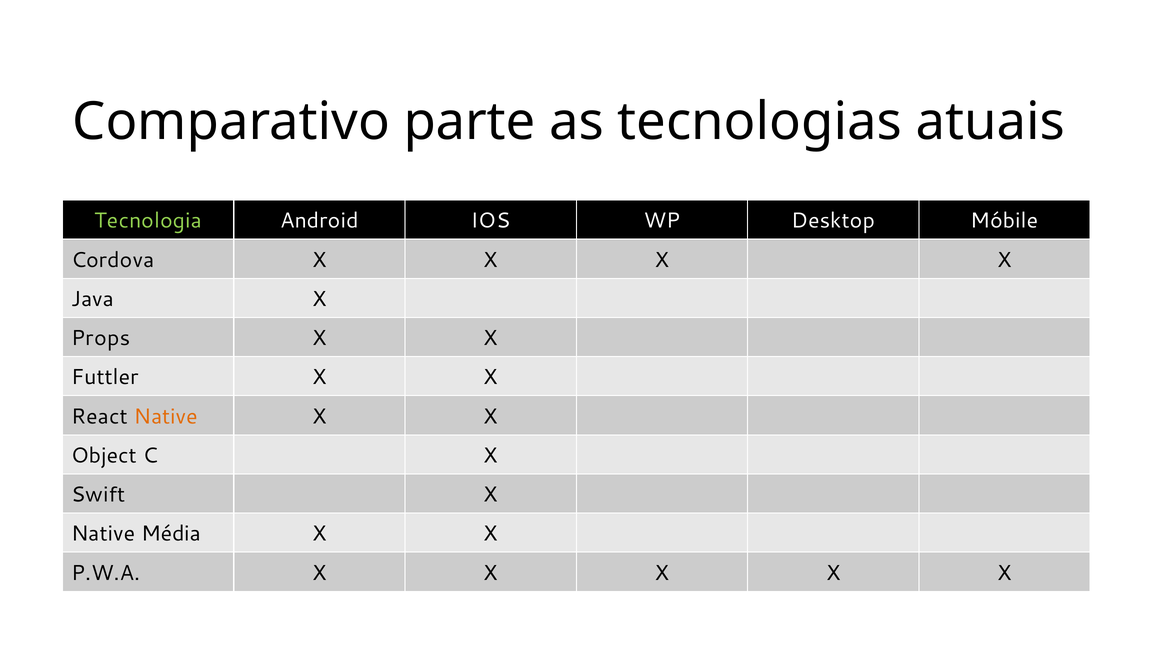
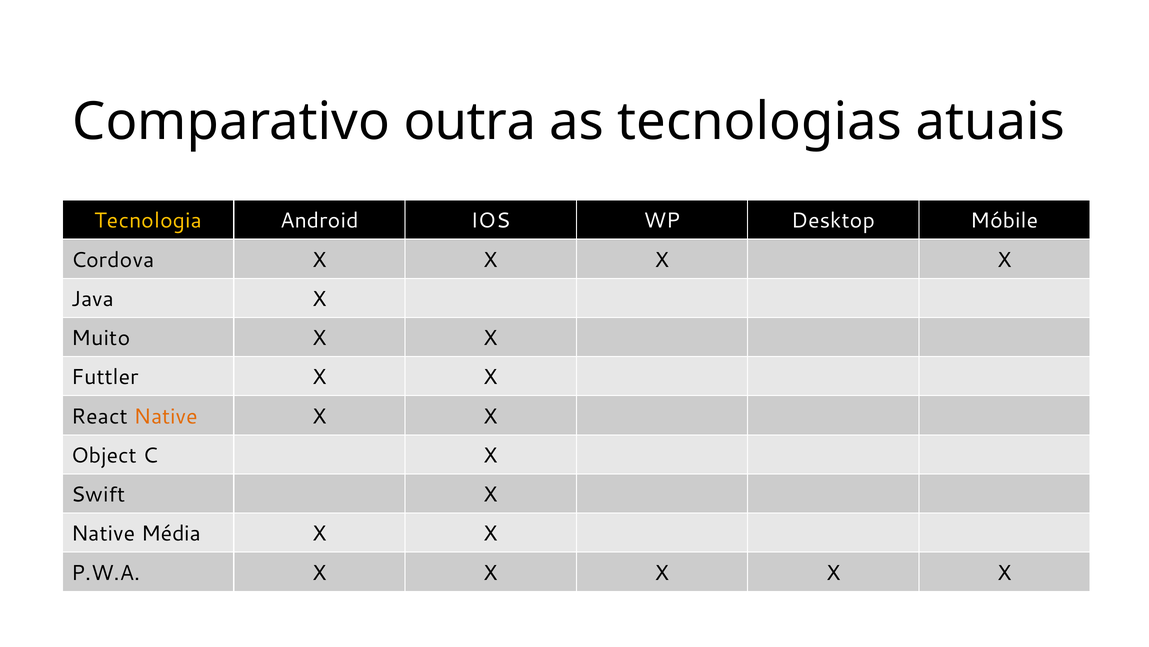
parte: parte -> outra (470, 122)
Tecnologia colour: light green -> yellow (148, 221)
Props: Props -> Muito (101, 338)
